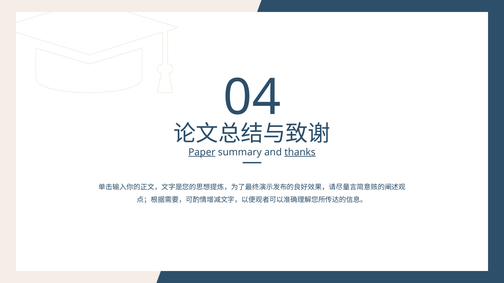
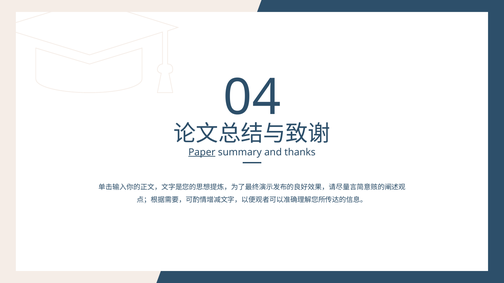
thanks underline: present -> none (300, 152)
